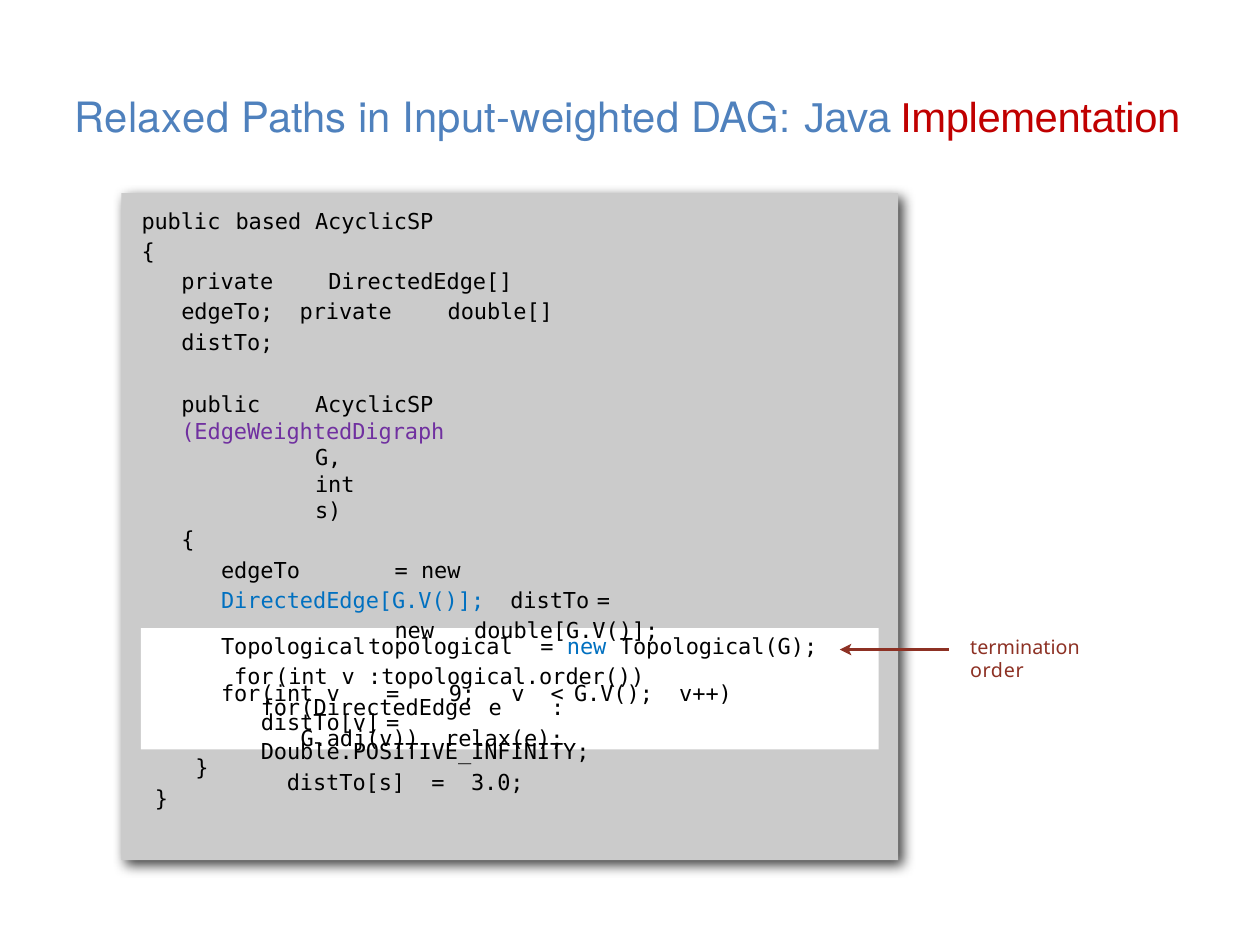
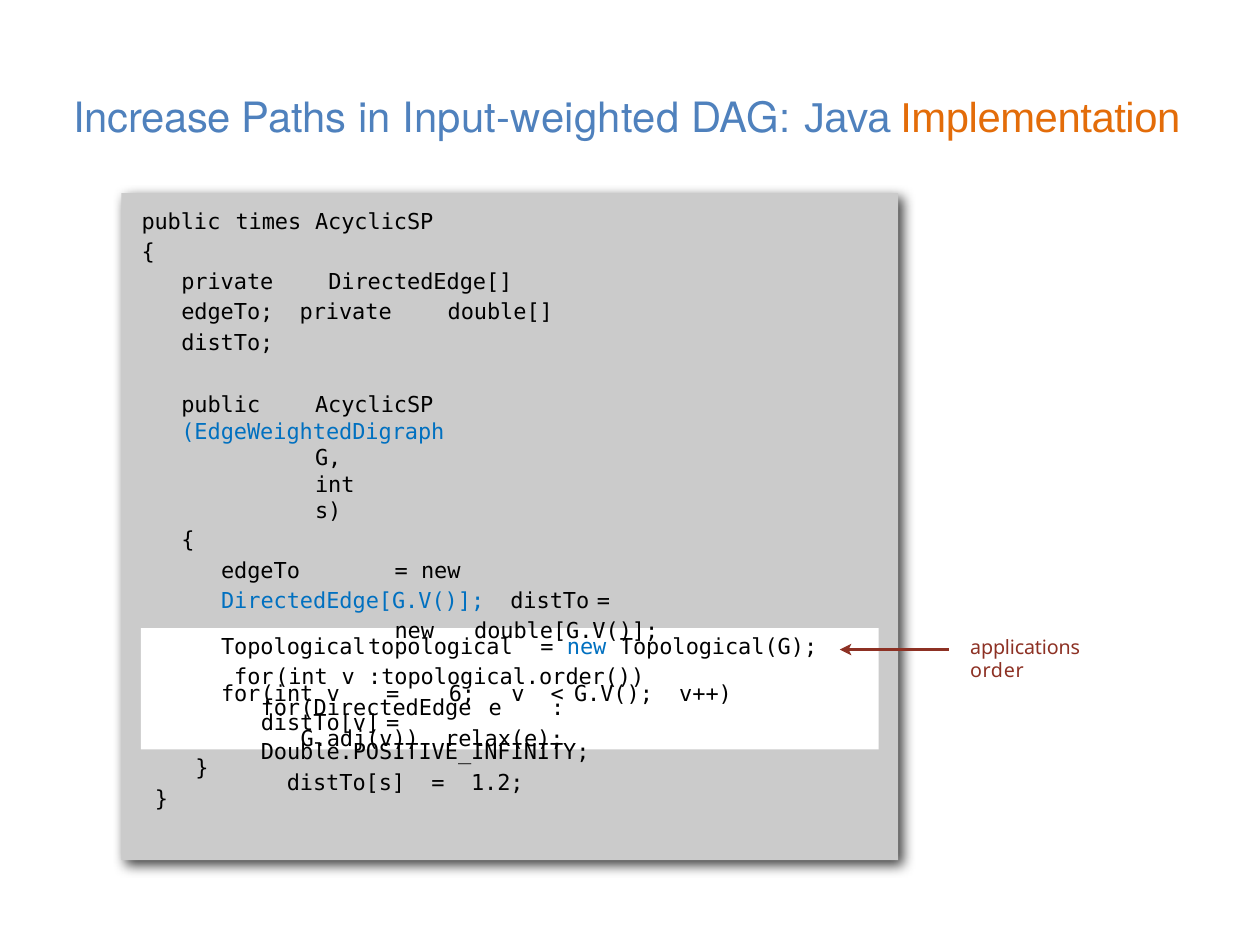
Relaxed: Relaxed -> Increase (152, 119)
Implementation colour: red -> orange (1040, 119)
based: based -> times (268, 222)
EdgeWeightedDigraph colour: purple -> blue (313, 432)
termination: termination -> applications (1025, 648)
9: 9 -> 6 (462, 694)
3.0: 3.0 -> 1.2 (497, 783)
